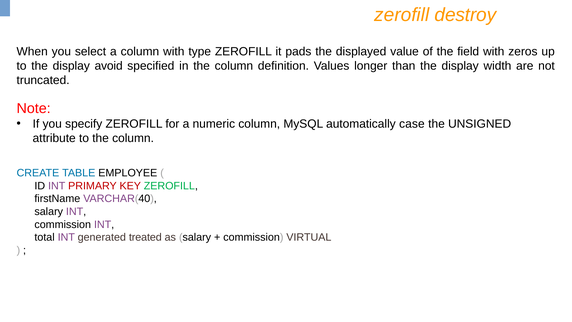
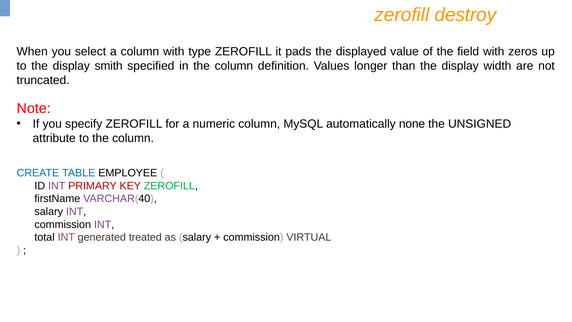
avoid: avoid -> smith (109, 66)
case: case -> none (412, 124)
